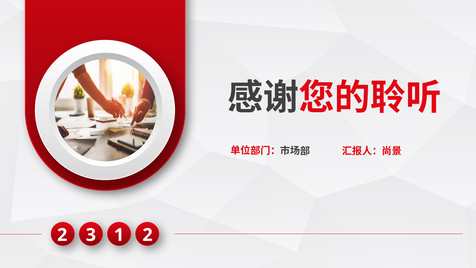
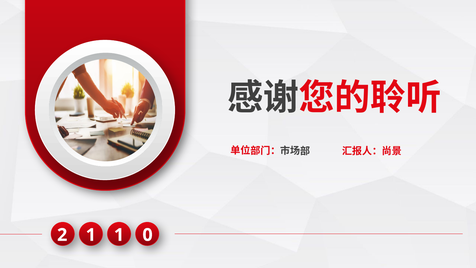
2 3: 3 -> 1 (91, 235)
1 2: 2 -> 0 (148, 235)
